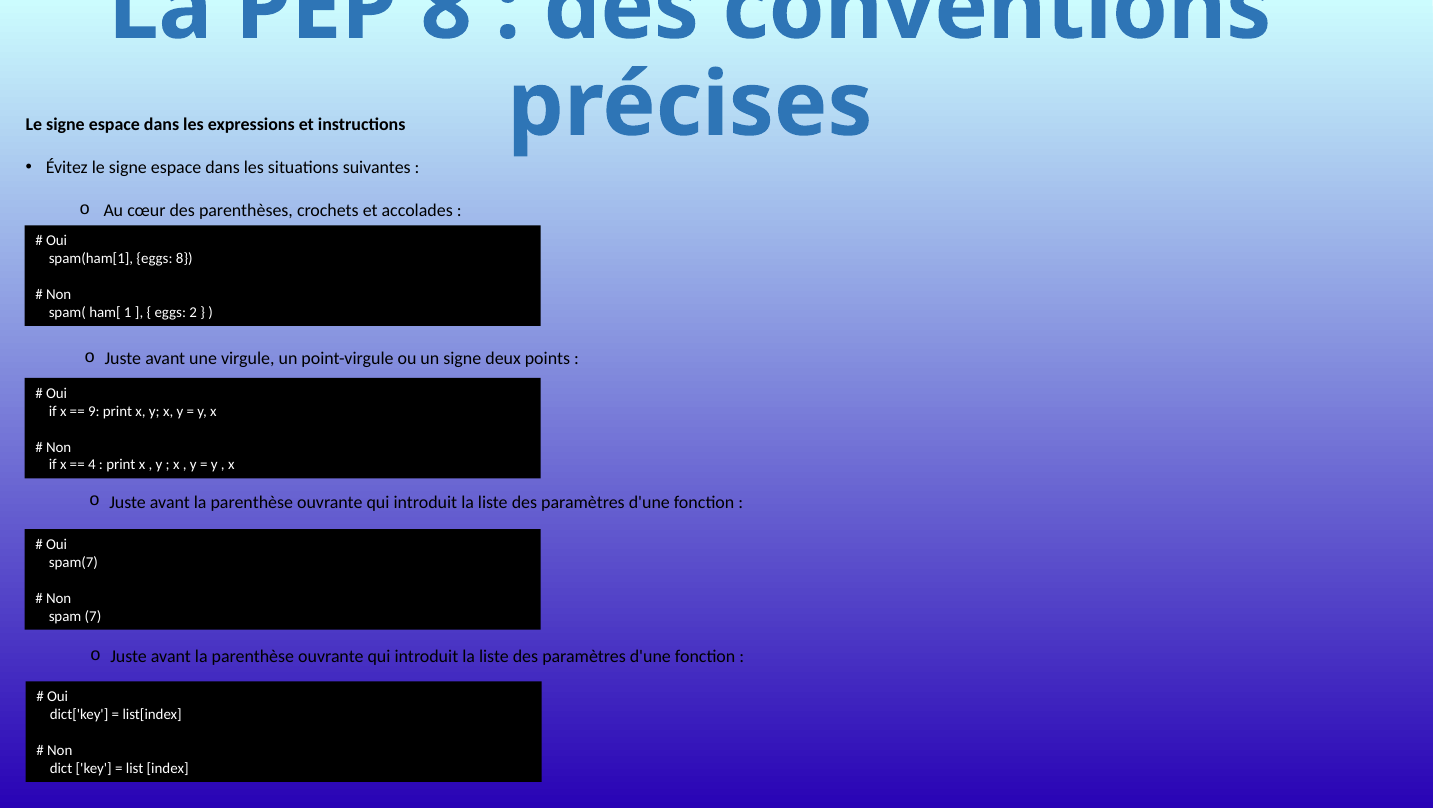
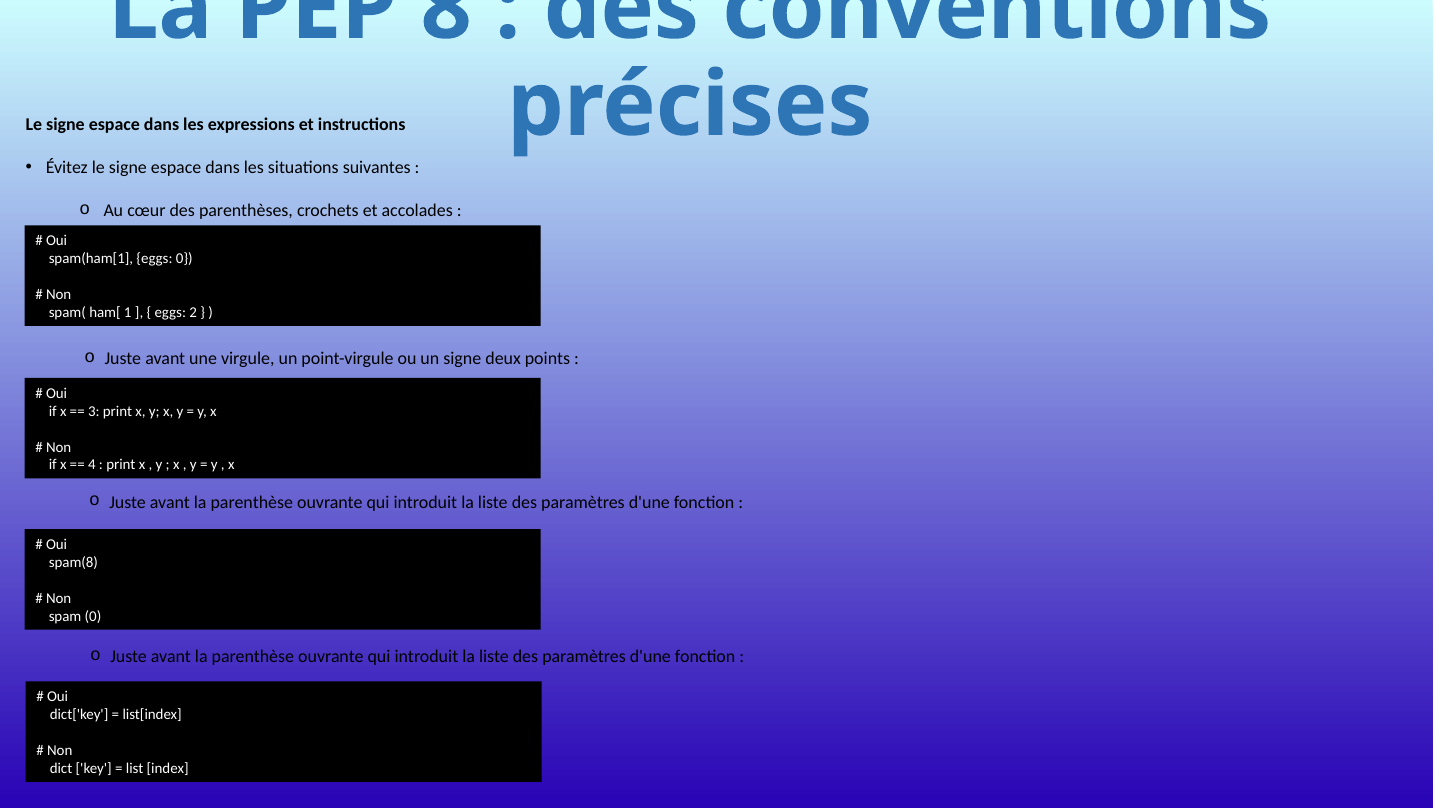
eggs 8: 8 -> 0 (184, 259)
9: 9 -> 3 (94, 411)
spam(7: spam(7 -> spam(8 (73, 562)
spam 7: 7 -> 0 (93, 616)
